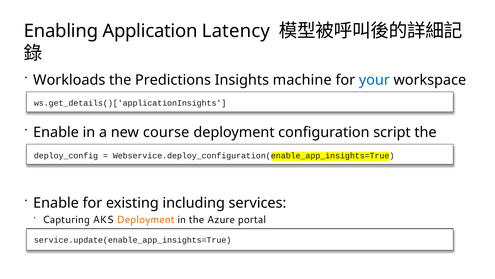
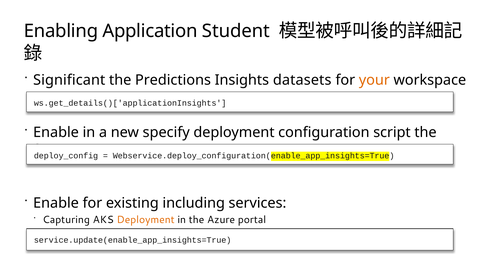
Latency: Latency -> Student (236, 31)
Workloads: Workloads -> Significant (69, 80)
machine: machine -> datasets (302, 80)
your colour: blue -> orange (374, 80)
course: course -> specify (166, 132)
